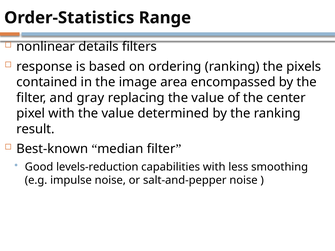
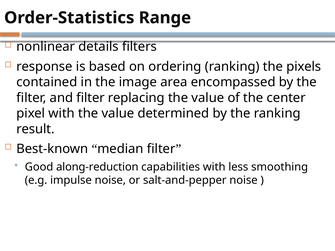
and gray: gray -> filter (91, 98)
levels-reduction: levels-reduction -> along-reduction (97, 167)
